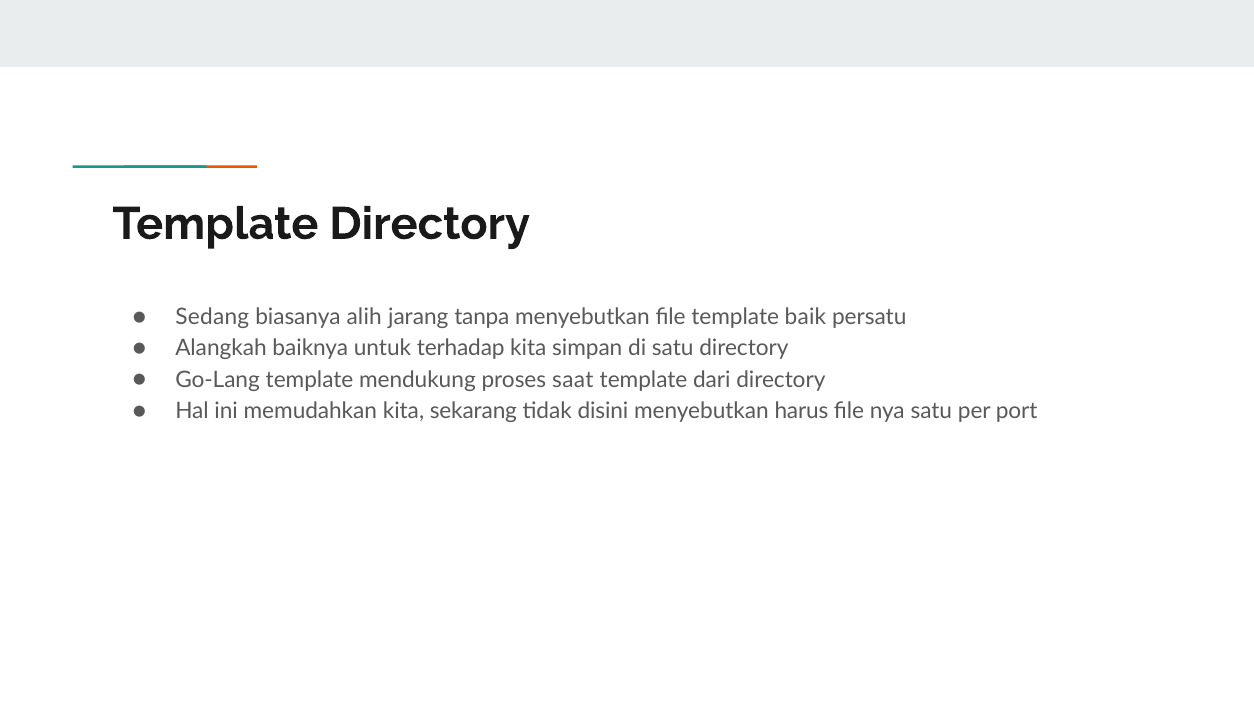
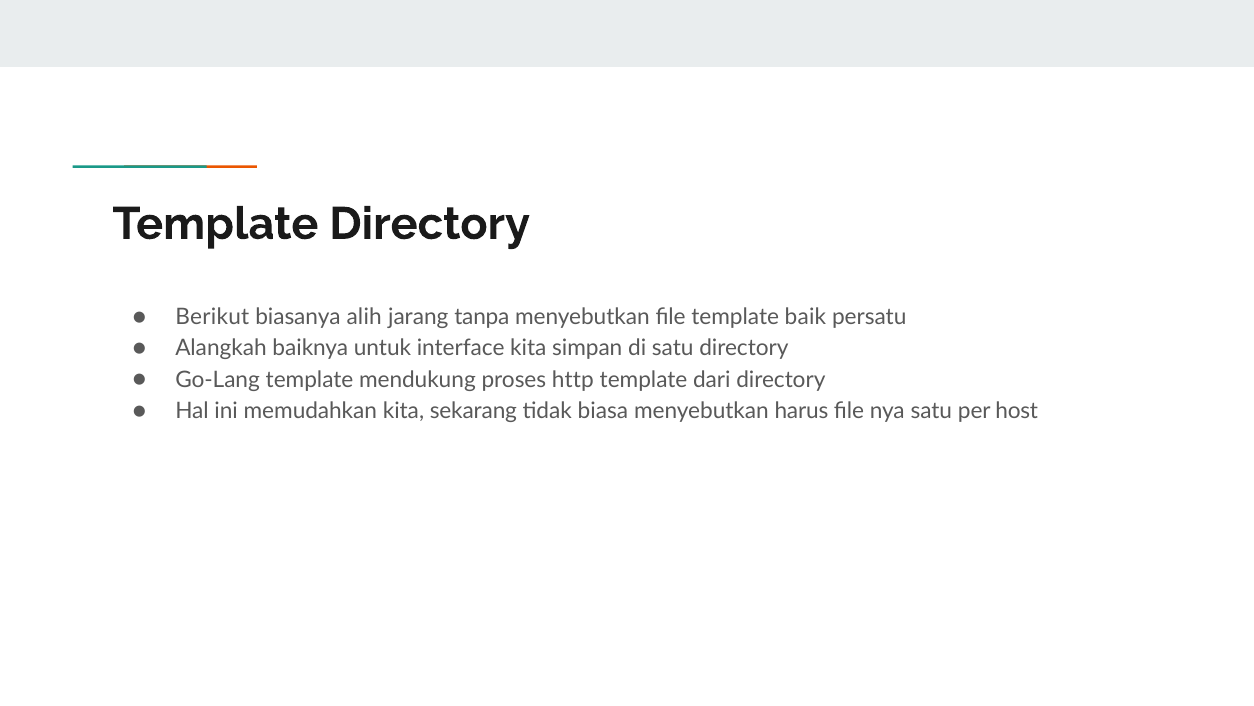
Sedang: Sedang -> Berikut (212, 317)
terhadap: terhadap -> interface (461, 348)
saat: saat -> http (573, 379)
disini: disini -> biasa (603, 411)
port: port -> host (1017, 411)
